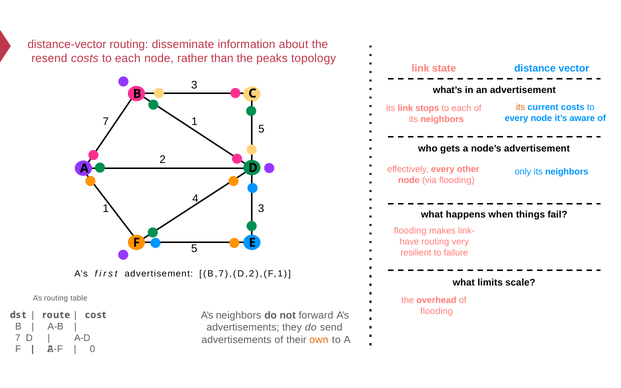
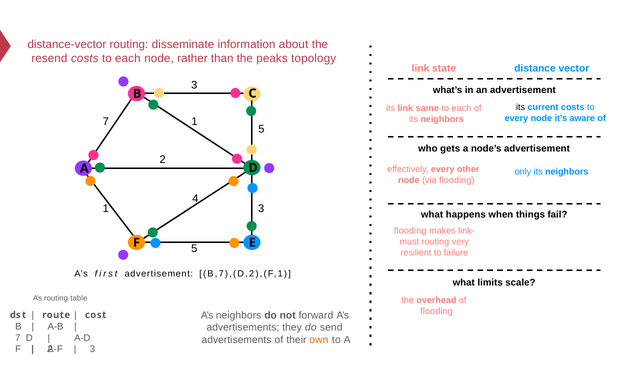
its colour: orange -> black (521, 107)
stops: stops -> same (427, 108)
have: have -> must (409, 242)
0: 0 -> 3 (93, 349)
